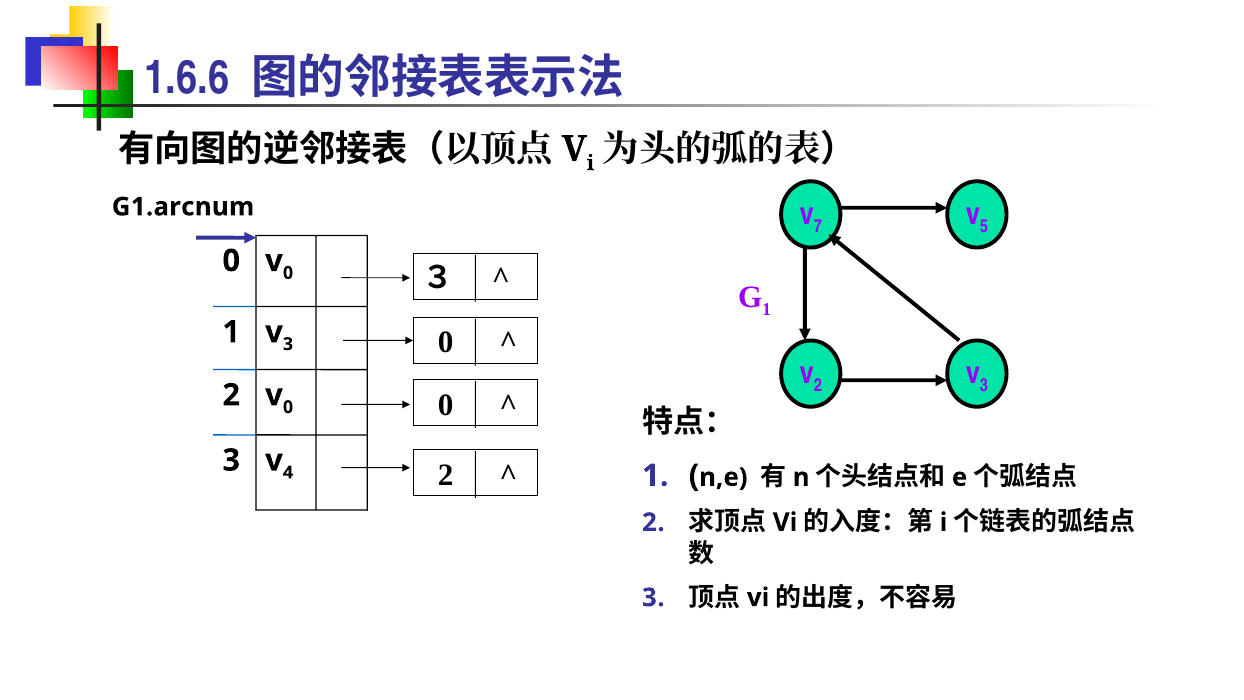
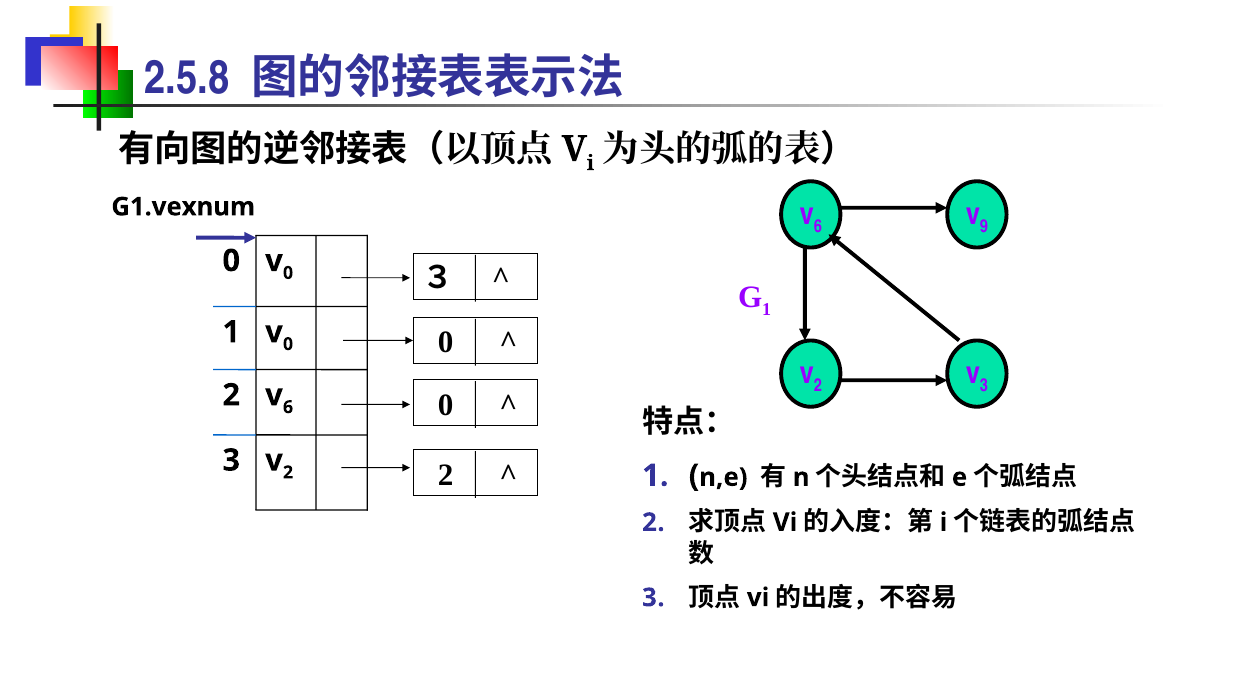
1.6.6: 1.6.6 -> 2.5.8 (187, 78)
G1.arcnum: G1.arcnum -> G1.vexnum (183, 207)
7: 7 -> 6 (818, 226)
5: 5 -> 9 (984, 226)
3: 3 -> 0 (288, 344)
0: 0 -> 6 (288, 407)
4: 4 -> 2 (288, 472)
